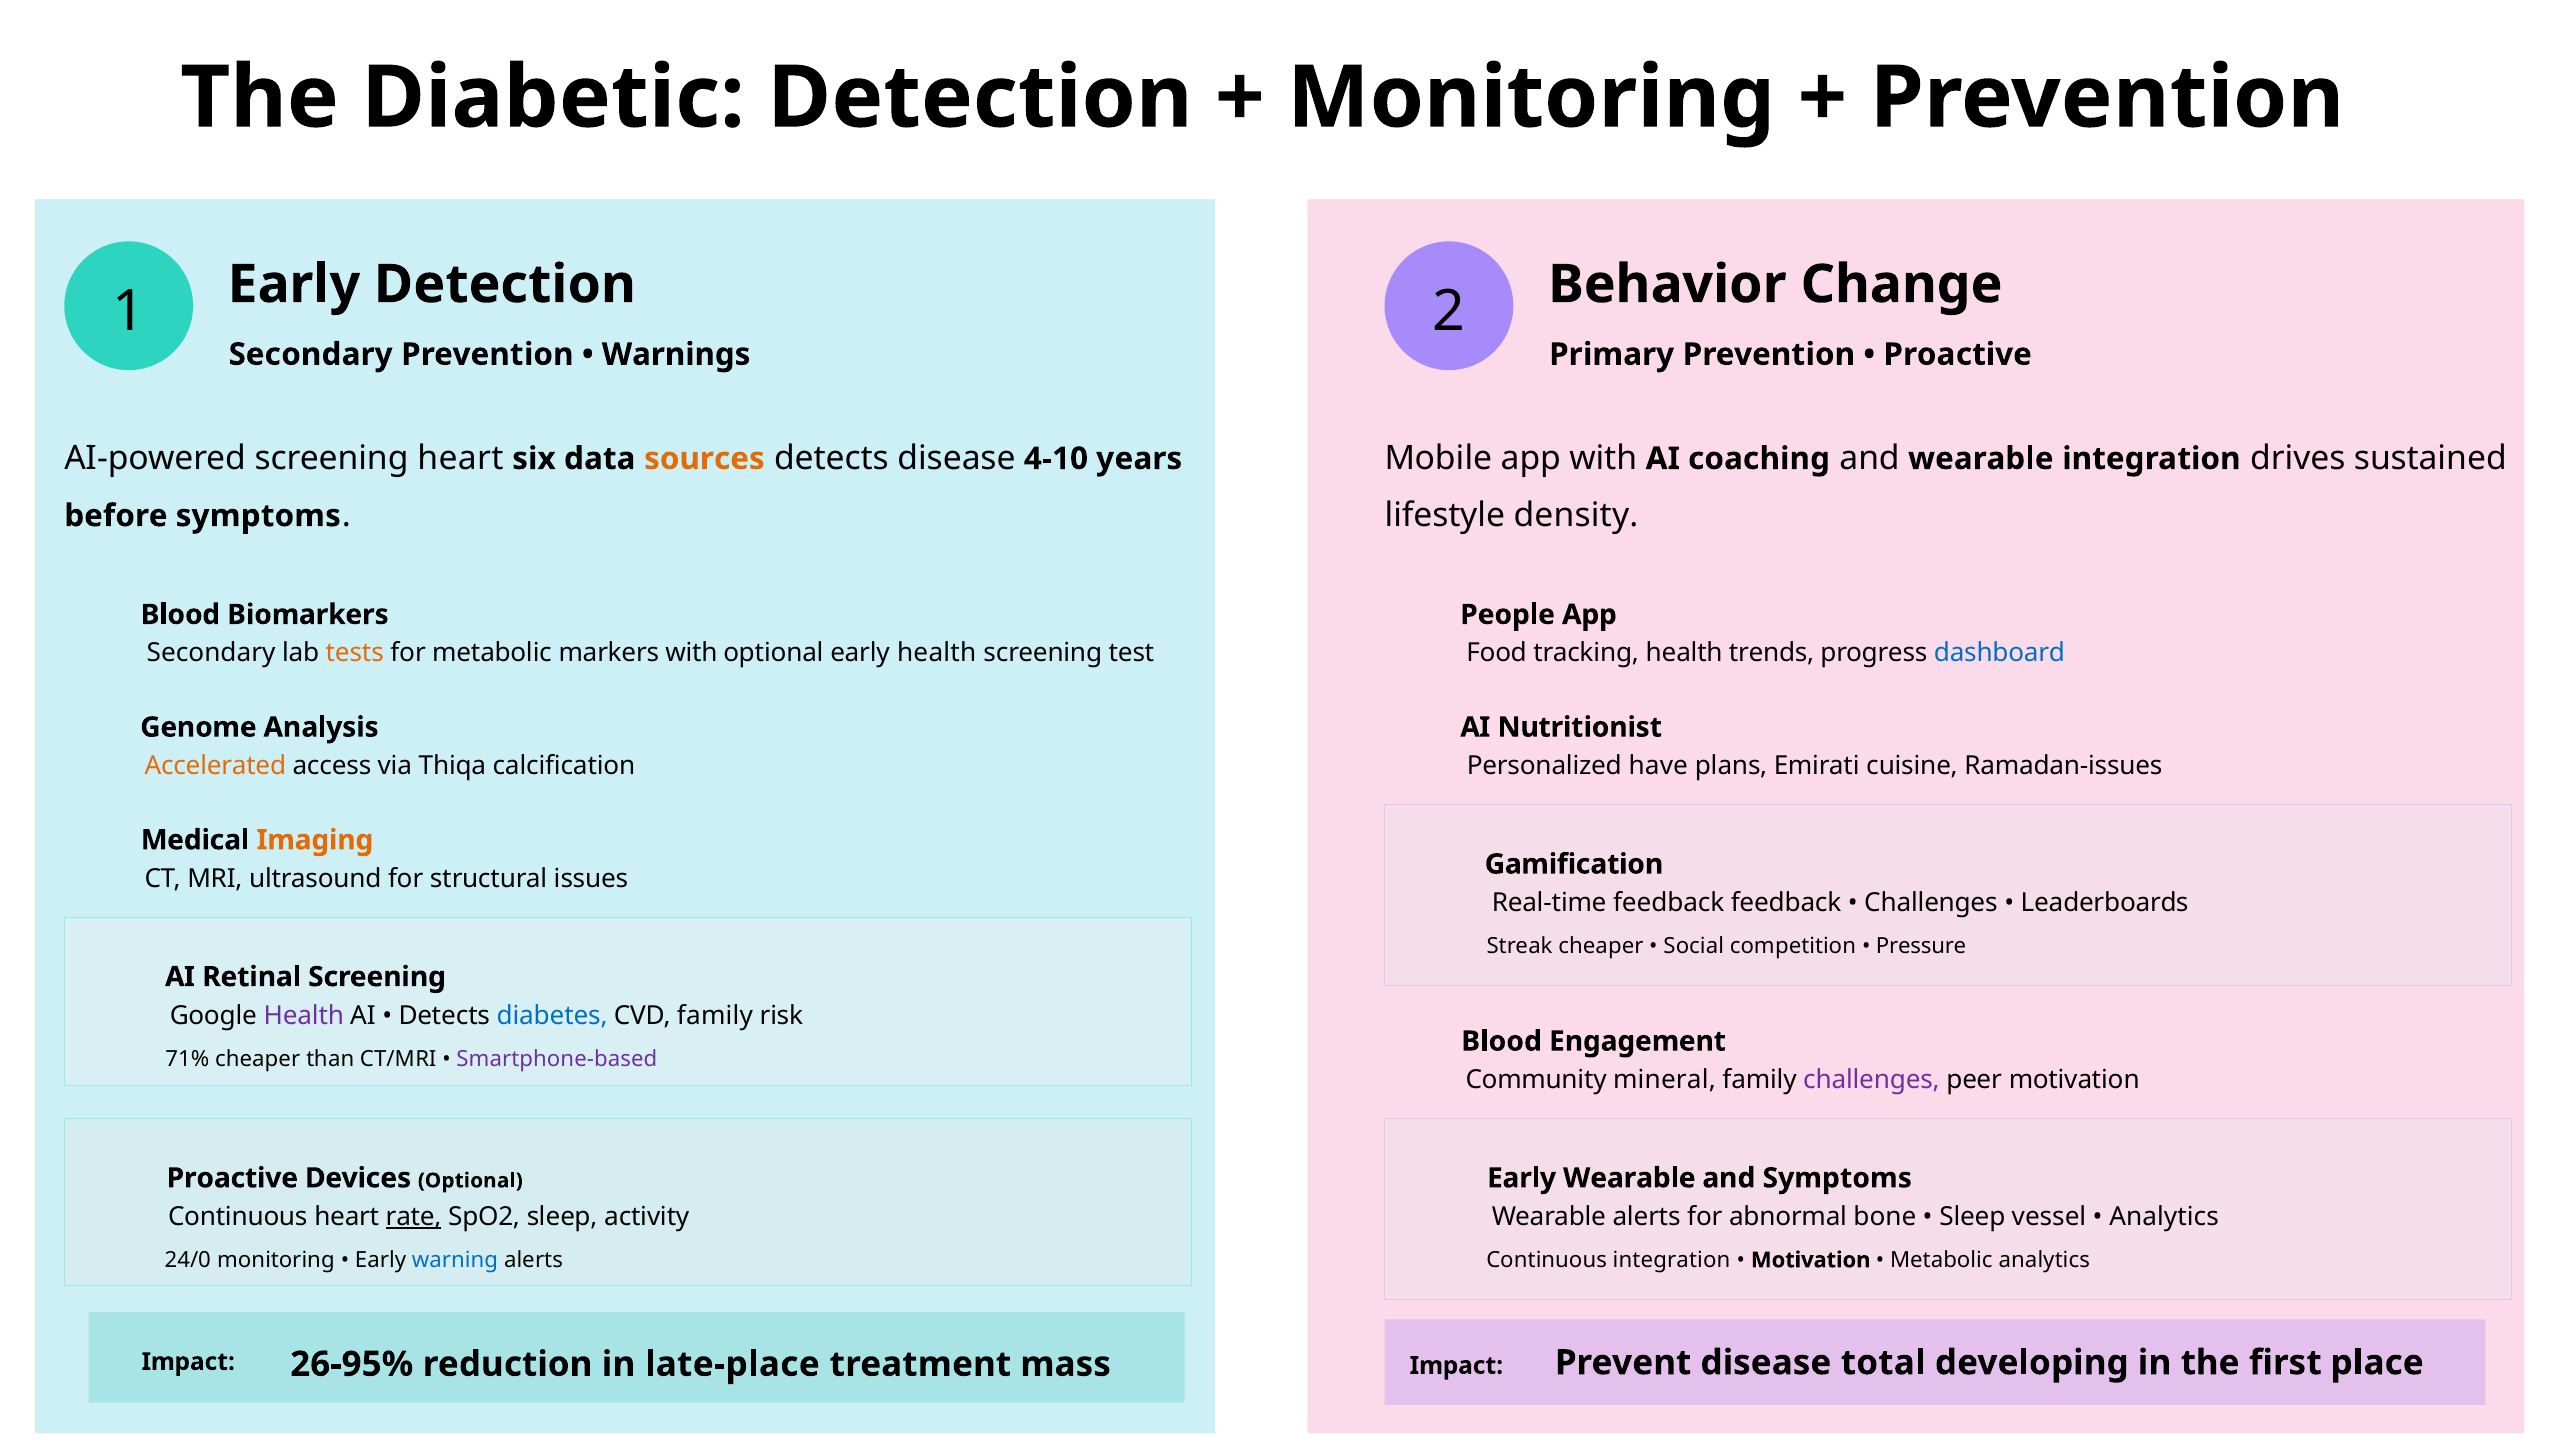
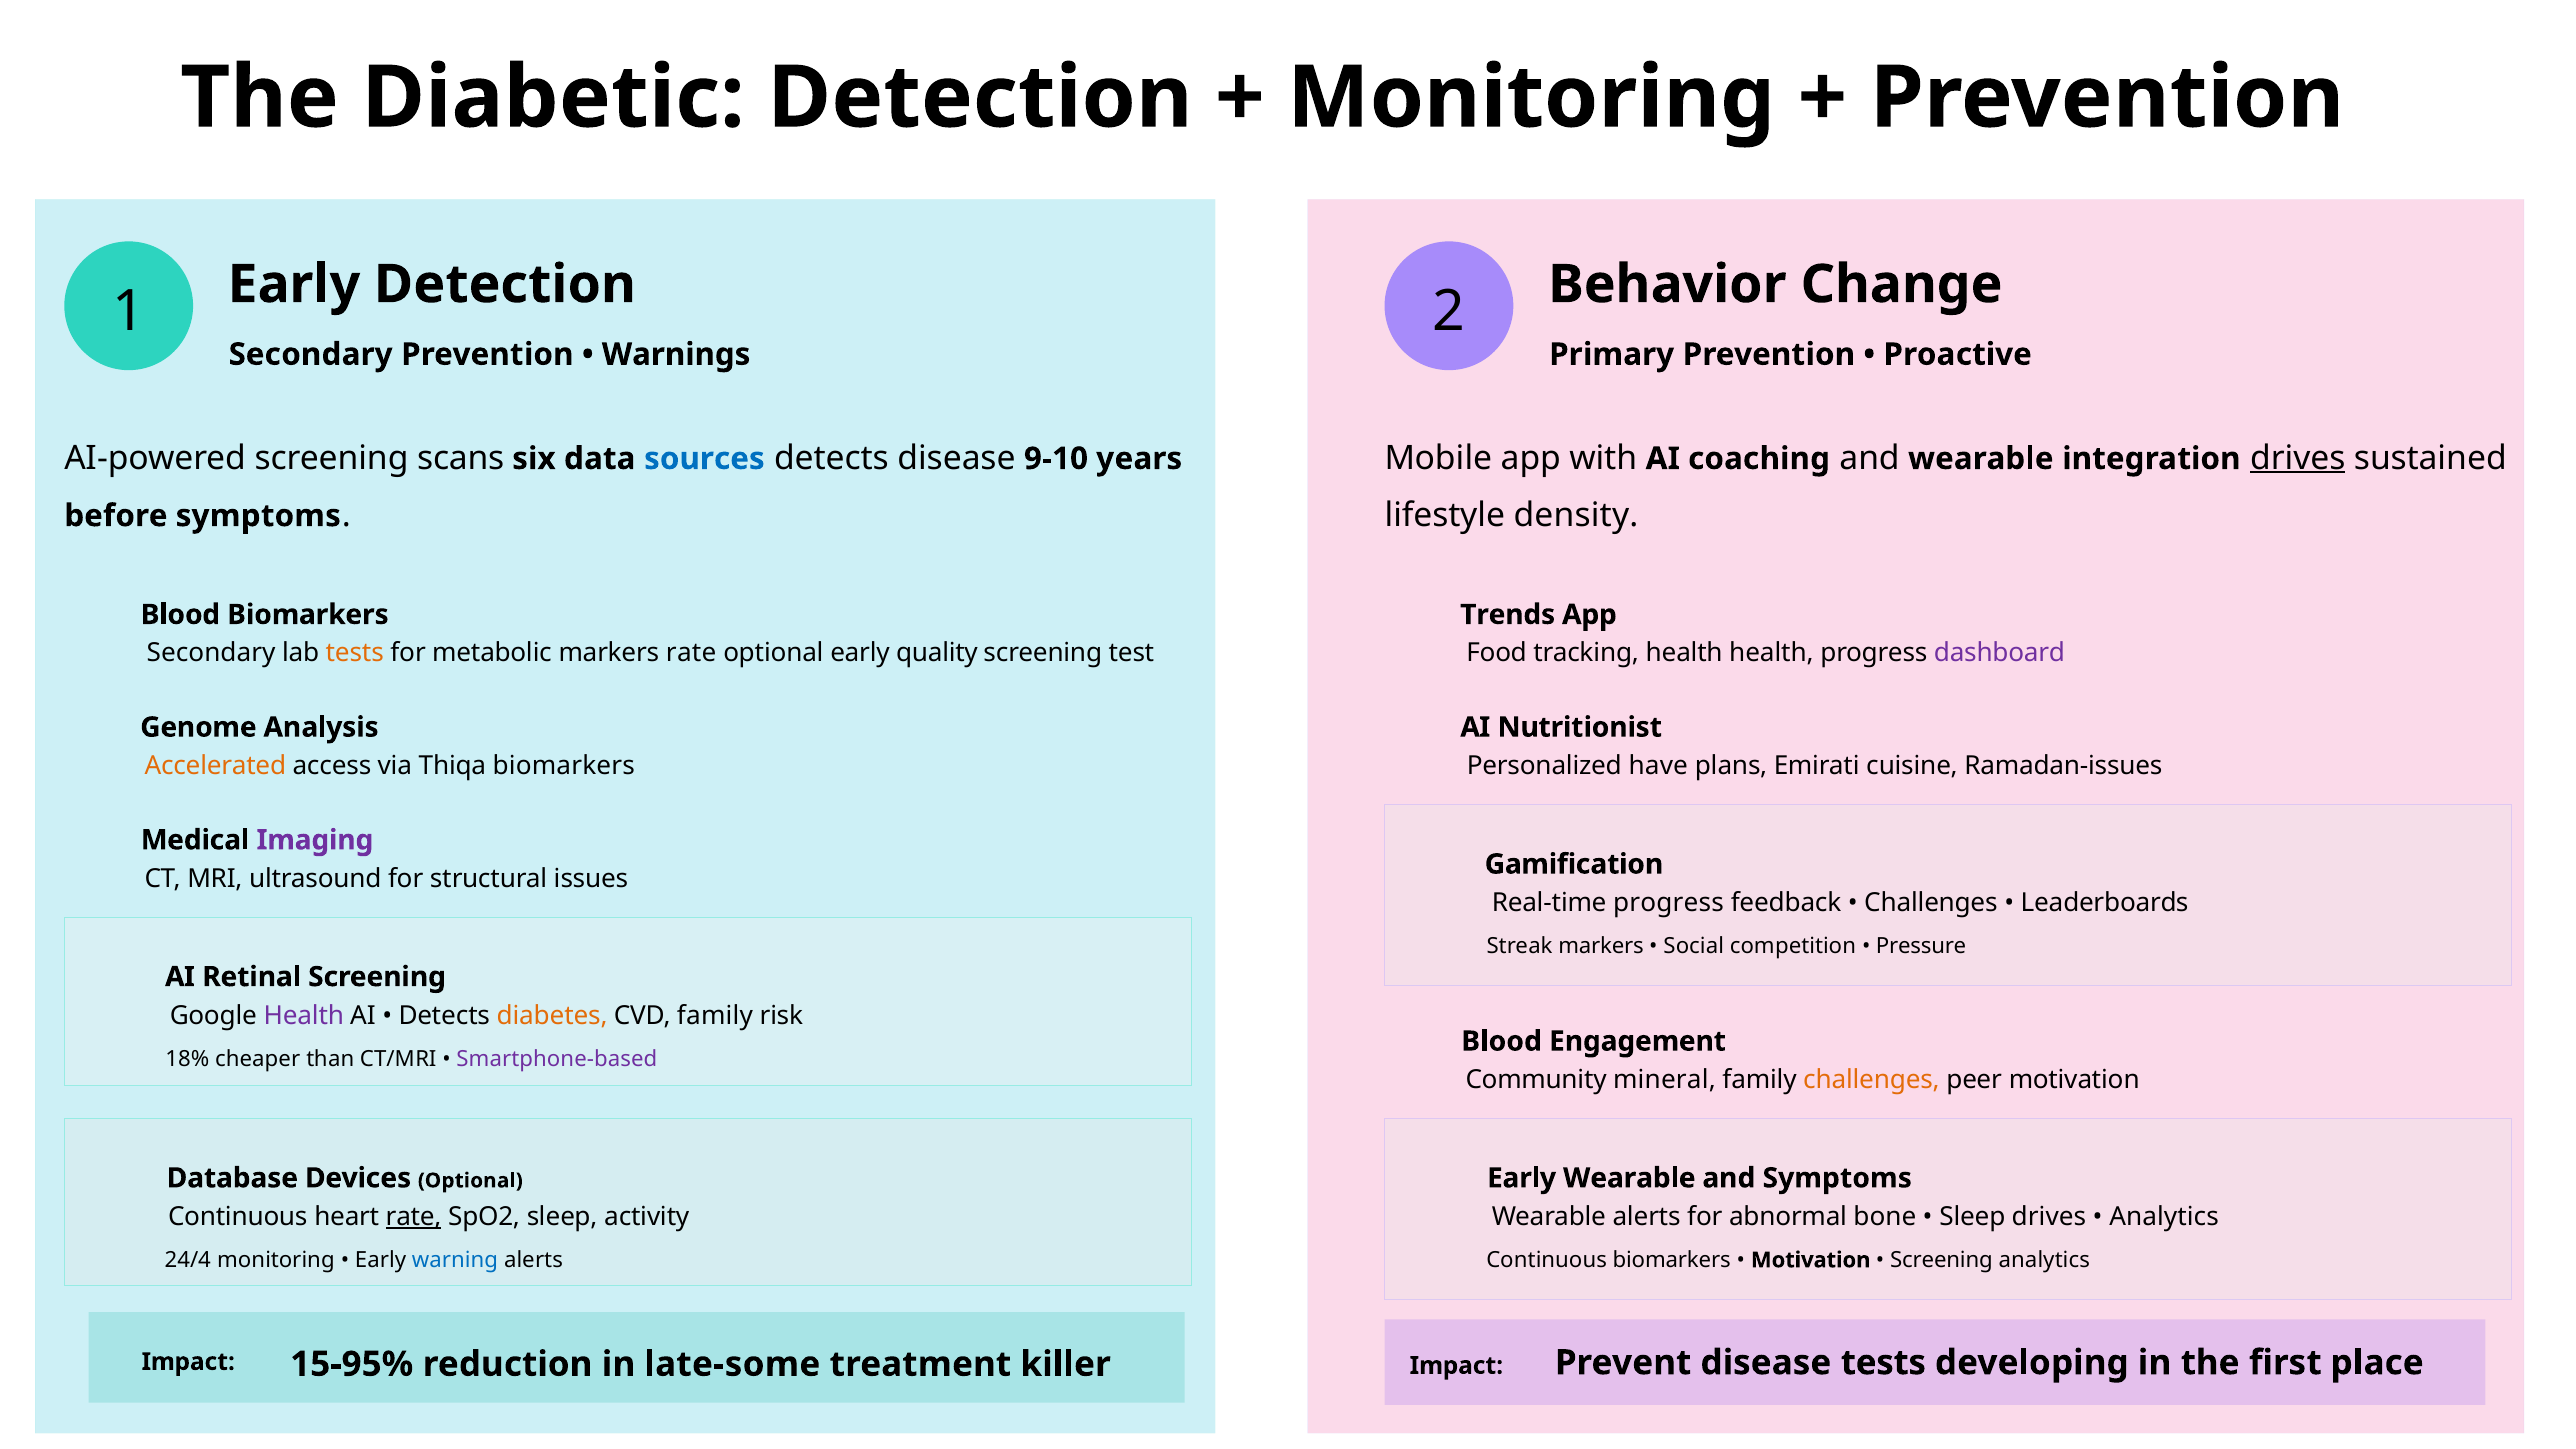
screening heart: heart -> scans (461, 458)
sources colour: orange -> blue (704, 459)
4-10: 4-10 -> 9-10 (1056, 459)
drives underline: none -> present (2298, 458)
People: People -> Trends (1508, 615)
markers with: with -> rate (691, 653)
early health: health -> quality (937, 653)
health trends: trends -> health (1771, 653)
dashboard colour: blue -> purple (1999, 653)
Thiqa calcification: calcification -> biomarkers (564, 766)
Imaging colour: orange -> purple (315, 840)
Real-time feedback: feedback -> progress (1669, 903)
Streak cheaper: cheaper -> markers (1601, 946)
diabetes colour: blue -> orange (552, 1016)
71%: 71% -> 18% (187, 1059)
challenges colour: purple -> orange (1871, 1080)
Proactive: Proactive -> Database (232, 1178)
Sleep vessel: vessel -> drives (2049, 1217)
24/0: 24/0 -> 24/4 (188, 1260)
Continuous integration: integration -> biomarkers (1672, 1260)
Metabolic: Metabolic -> Screening (1941, 1260)
26-95%: 26-95% -> 15-95% (352, 1364)
late-place: late-place -> late-some (732, 1364)
mass: mass -> killer (1066, 1364)
disease total: total -> tests (1883, 1363)
